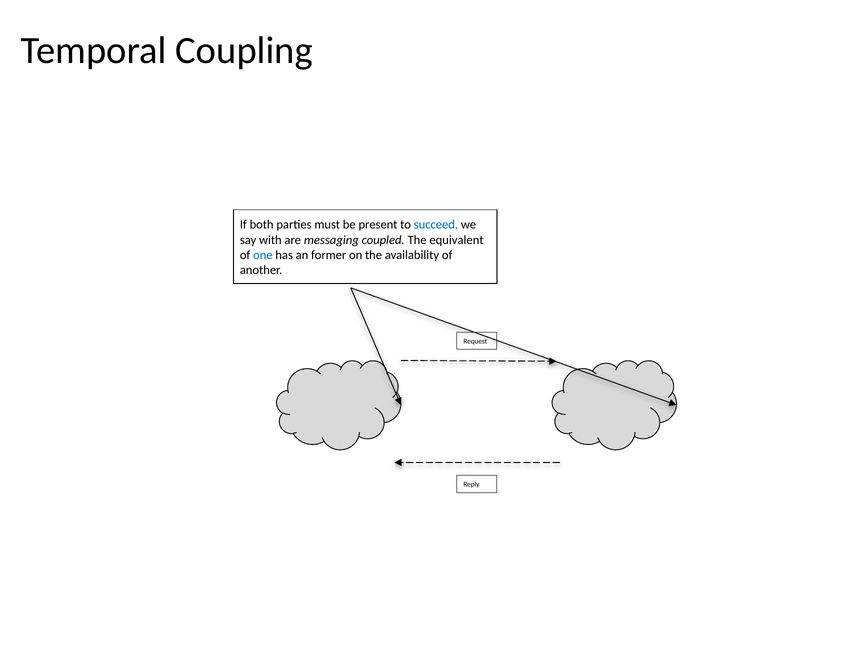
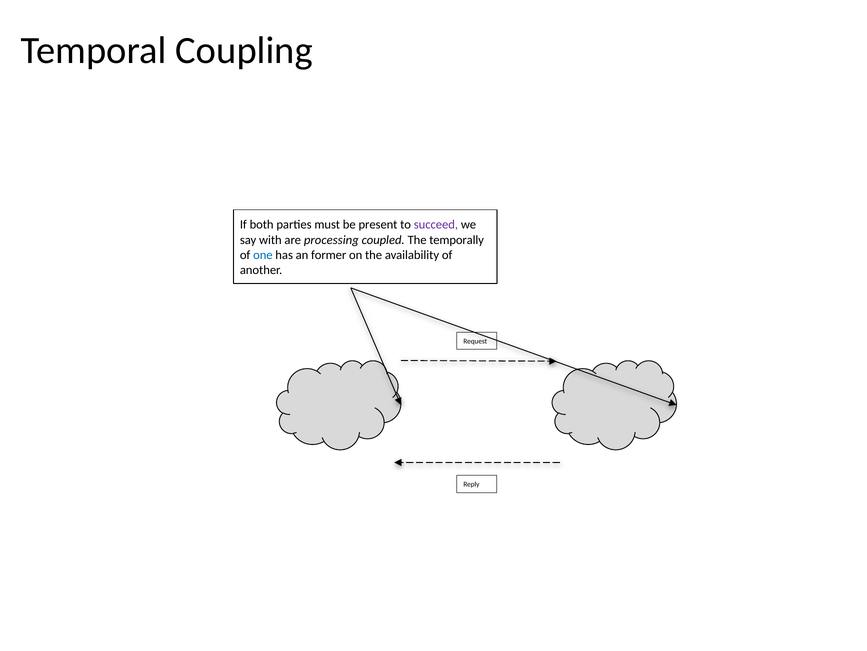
succeed colour: blue -> purple (436, 224)
messaging: messaging -> processing (331, 240)
equivalent: equivalent -> temporally (457, 240)
